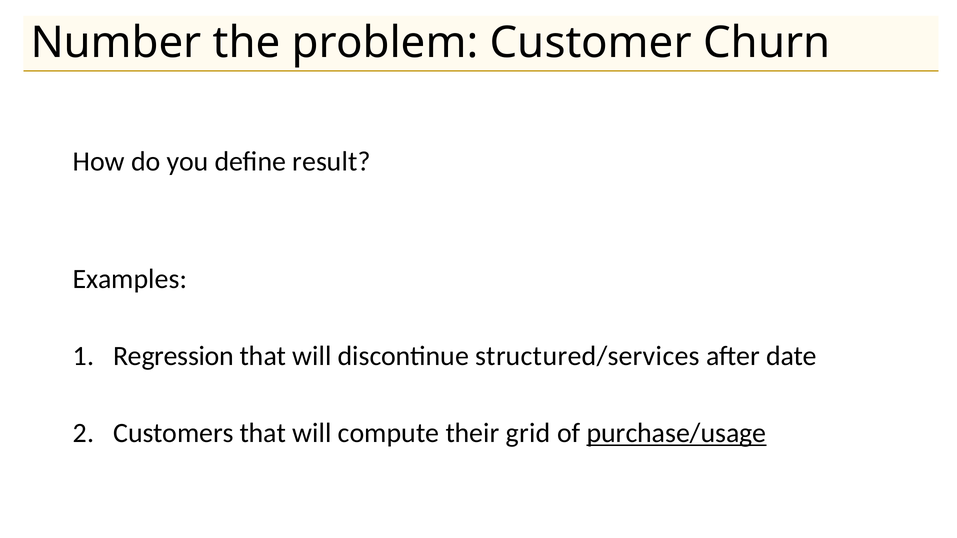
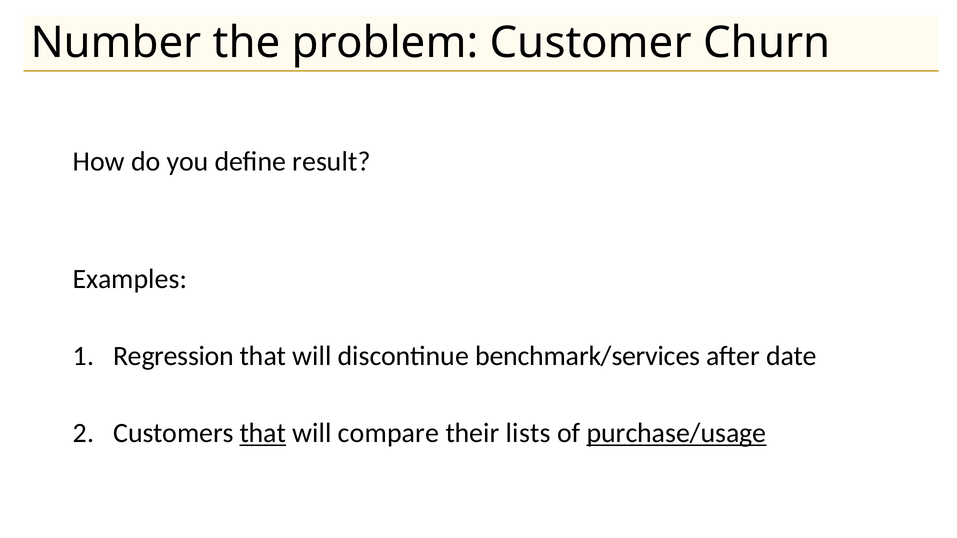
structured/services: structured/services -> benchmark/services (588, 356)
that underline: none -> present (263, 433)
compute: compute -> compare (388, 433)
grid: grid -> lists (528, 433)
